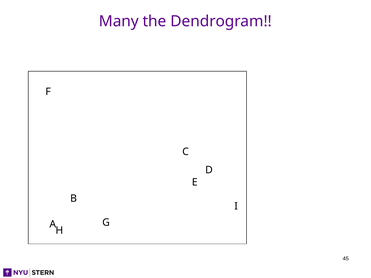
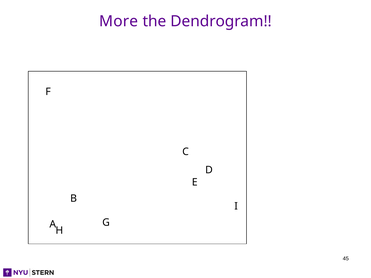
Many: Many -> More (119, 21)
